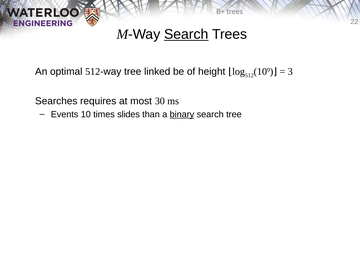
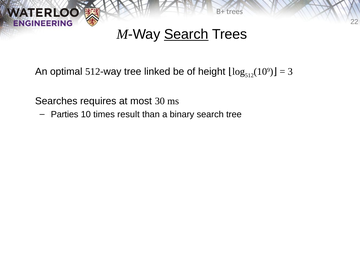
Events: Events -> Parties (65, 114)
slides: slides -> result (128, 114)
binary underline: present -> none (182, 114)
